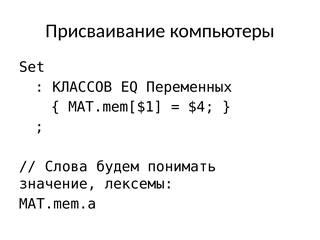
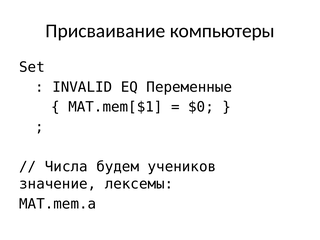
КЛАССОВ: КЛАССОВ -> INVALID (82, 87)
Переменных: Переменных -> Переменные (189, 87)
$4: $4 -> $0 (201, 107)
Слова: Слова -> Числа (66, 167)
понимать: понимать -> учеников (182, 167)
